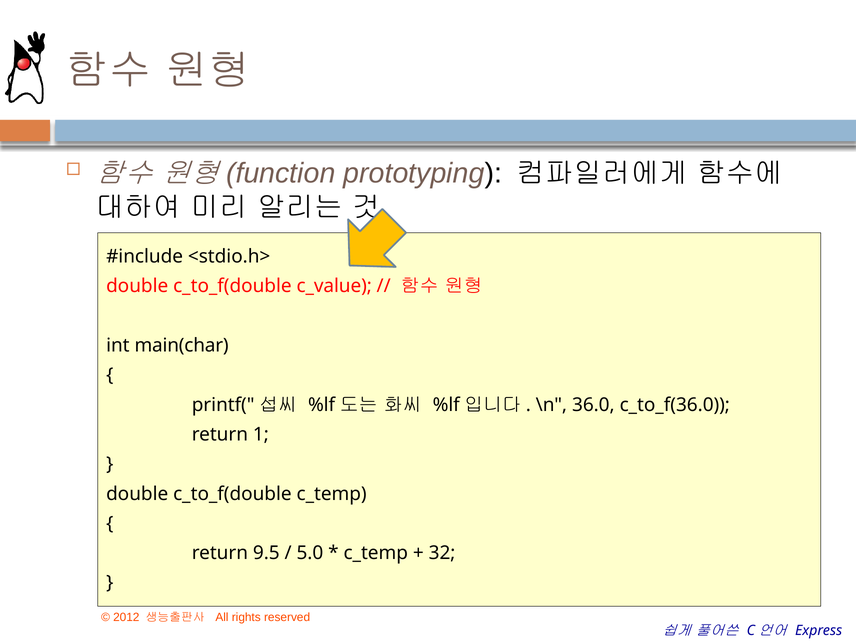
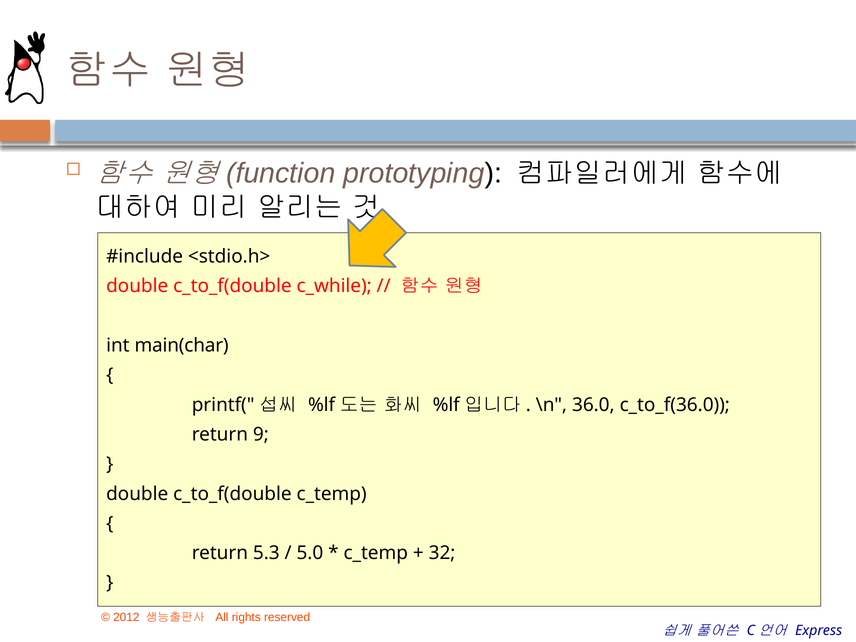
c_value: c_value -> c_while (334, 286)
1: 1 -> 9 (261, 434)
9.5: 9.5 -> 5.3 (266, 553)
